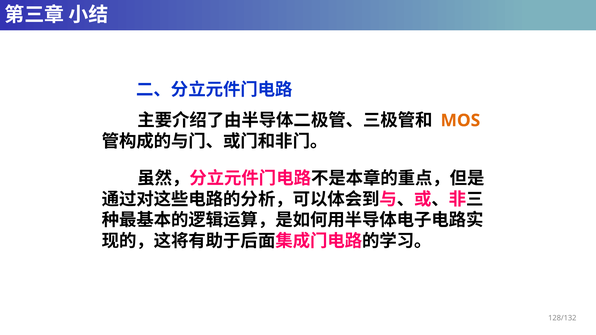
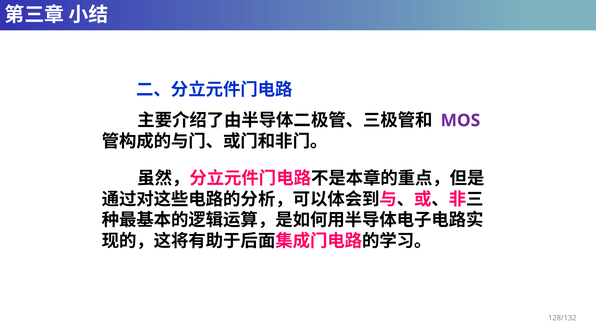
MOS colour: orange -> purple (460, 121)
